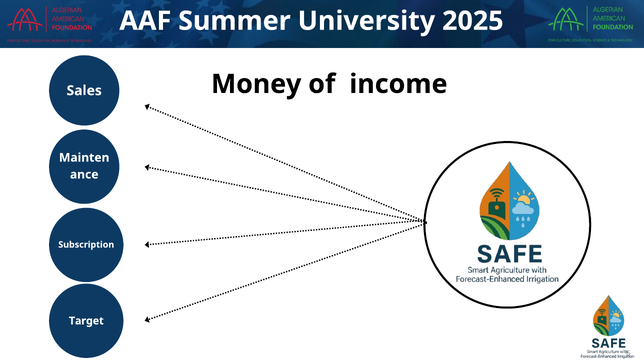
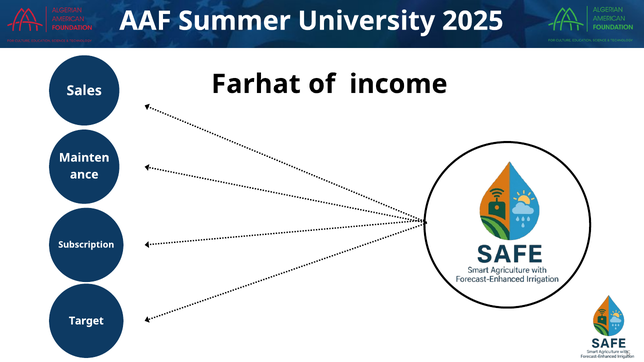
Money: Money -> Farhat (256, 84)
